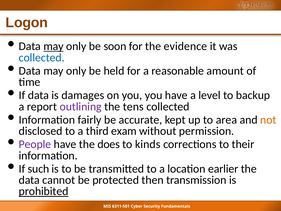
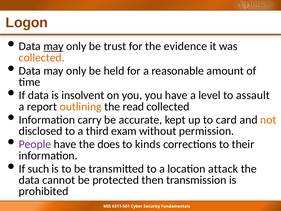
soon: soon -> trust (115, 46)
collected colour: blue -> orange (42, 57)
damages: damages -> insolvent (83, 95)
backup: backup -> assault (253, 95)
outlining colour: purple -> orange (81, 106)
tens: tens -> read (133, 106)
fairly: fairly -> carry (90, 120)
area: area -> card (226, 120)
earlier: earlier -> attack (223, 169)
prohibited underline: present -> none (44, 191)
